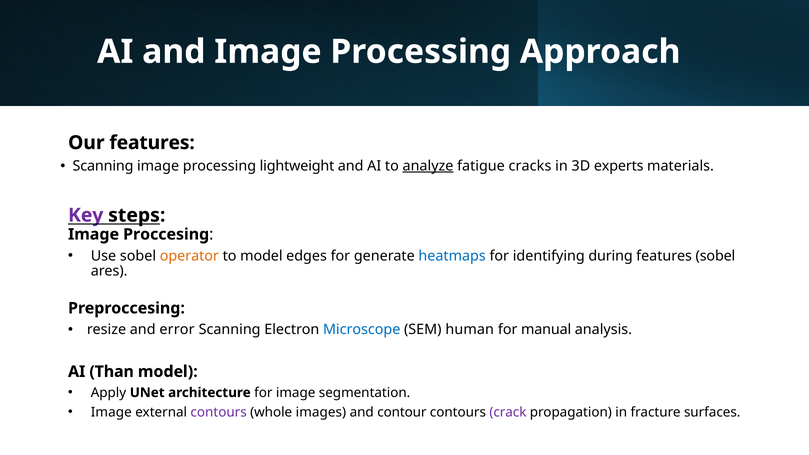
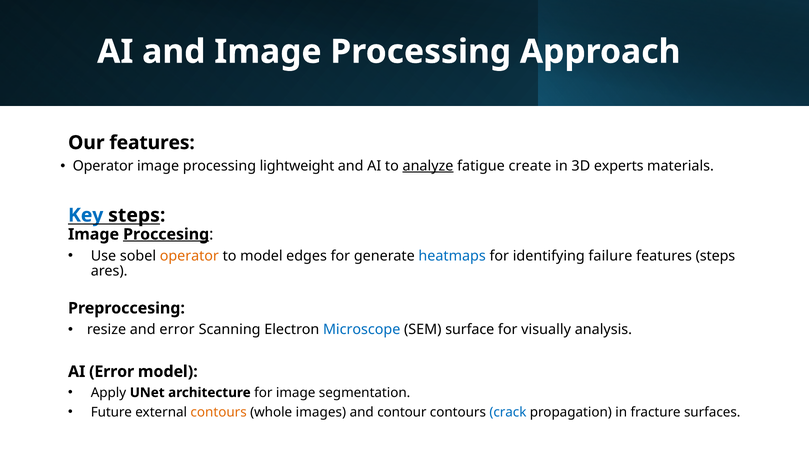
Scanning: Scanning -> Operator (103, 166)
cracks: cracks -> create (530, 166)
Key colour: purple -> blue (86, 215)
Proccesing underline: none -> present (166, 234)
during: during -> failure (610, 256)
features sobel: sobel -> steps (715, 256)
human: human -> surface (470, 330)
manual: manual -> visually (546, 330)
AI Than: Than -> Error (112, 372)
Image: Image -> Future (111, 412)
contours colour: purple -> orange (219, 412)
crack colour: purple -> blue (508, 412)
